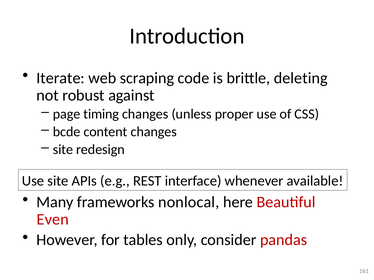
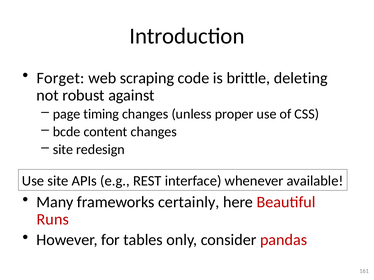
Iterate: Iterate -> Forget (61, 78)
nonlocal: nonlocal -> certainly (189, 202)
Even: Even -> Runs (53, 220)
